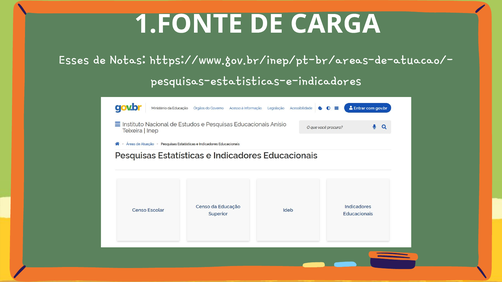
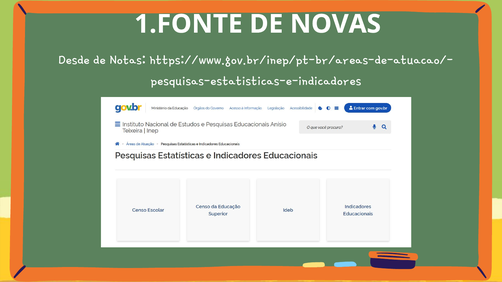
CARGA: CARGA -> NOVAS (335, 24)
Esses: Esses -> Desde (74, 59)
